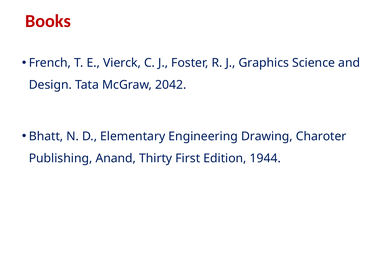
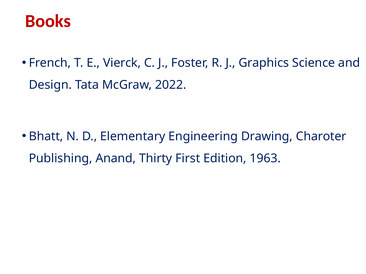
2042: 2042 -> 2022 (171, 85)
1944: 1944 -> 1963 (265, 159)
